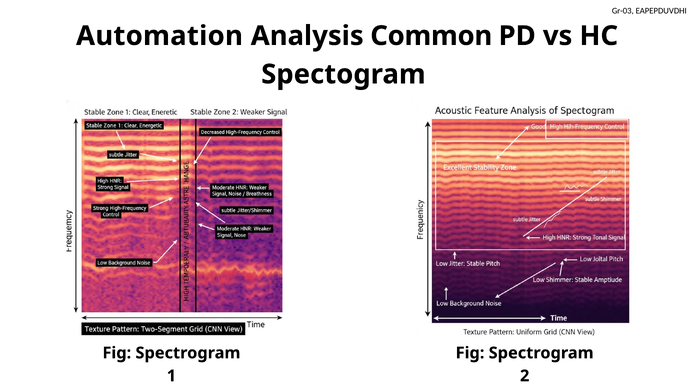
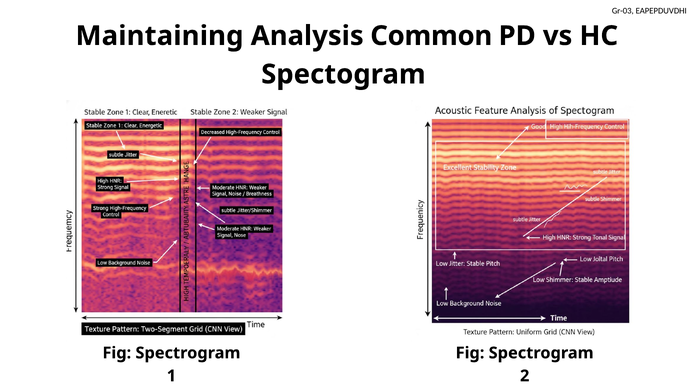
Automation: Automation -> Maintaining (160, 36)
